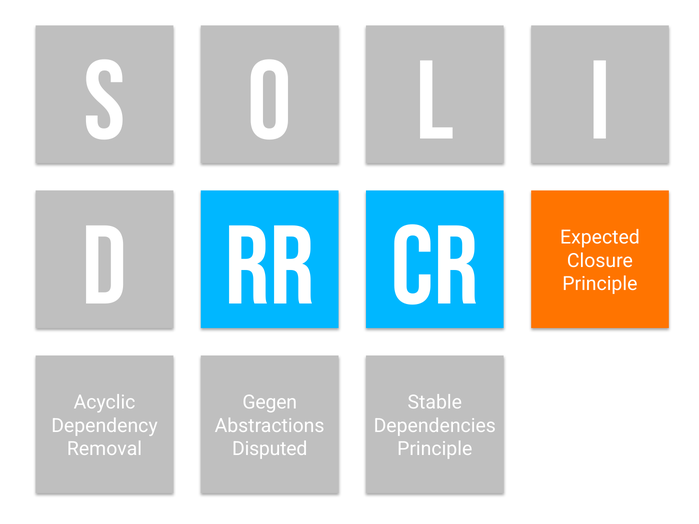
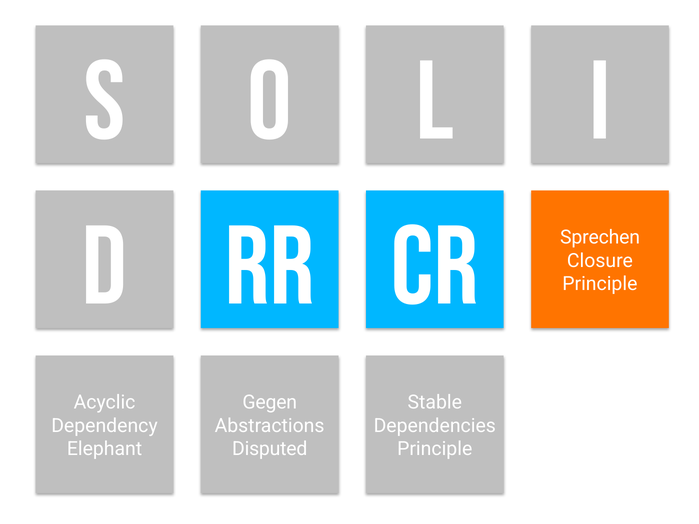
Expected: Expected -> Sprechen (600, 237)
Removal: Removal -> Elephant (105, 449)
